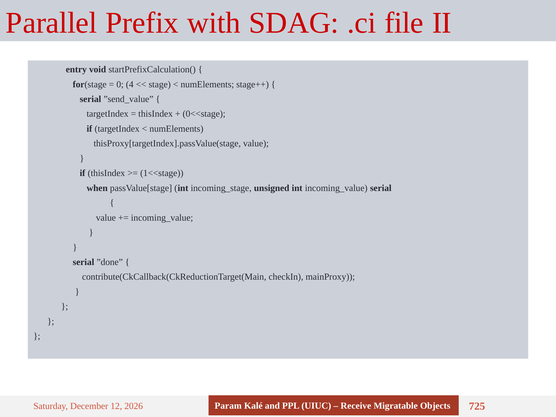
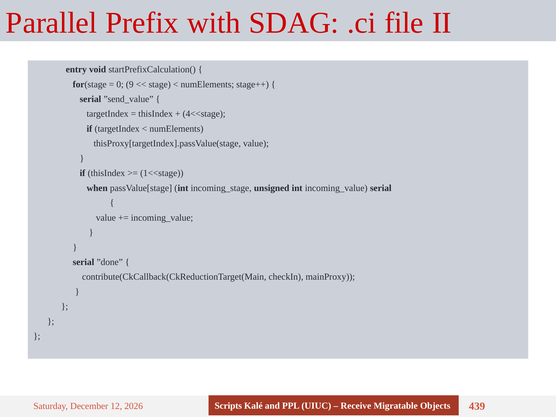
4: 4 -> 9 (130, 84)
0<<stage: 0<<stage -> 4<<stage (204, 114)
Param: Param -> Scripts (228, 406)
725: 725 -> 439 (477, 406)
